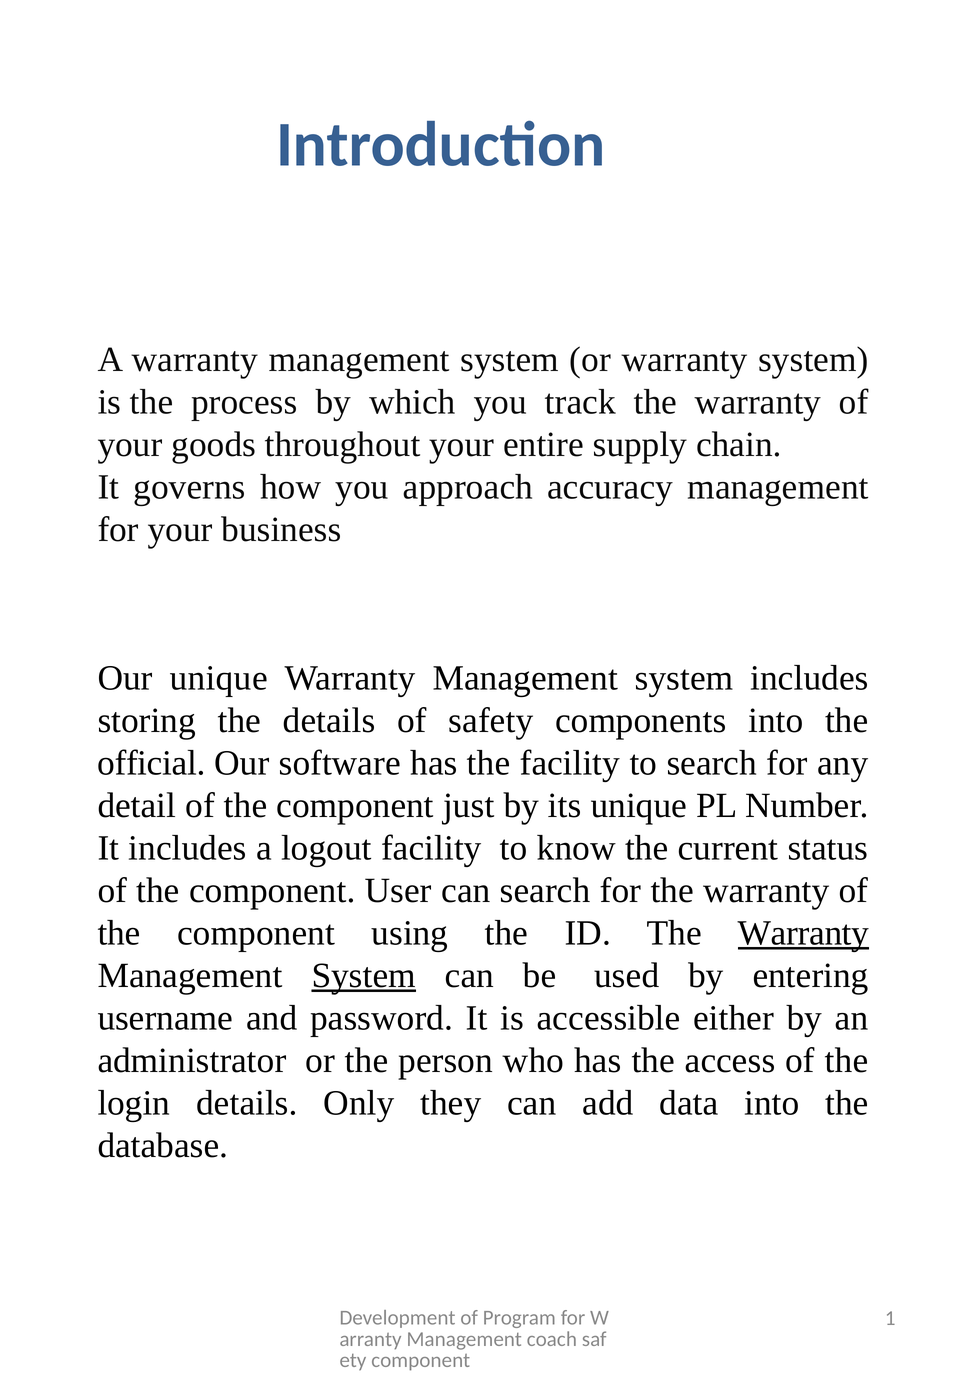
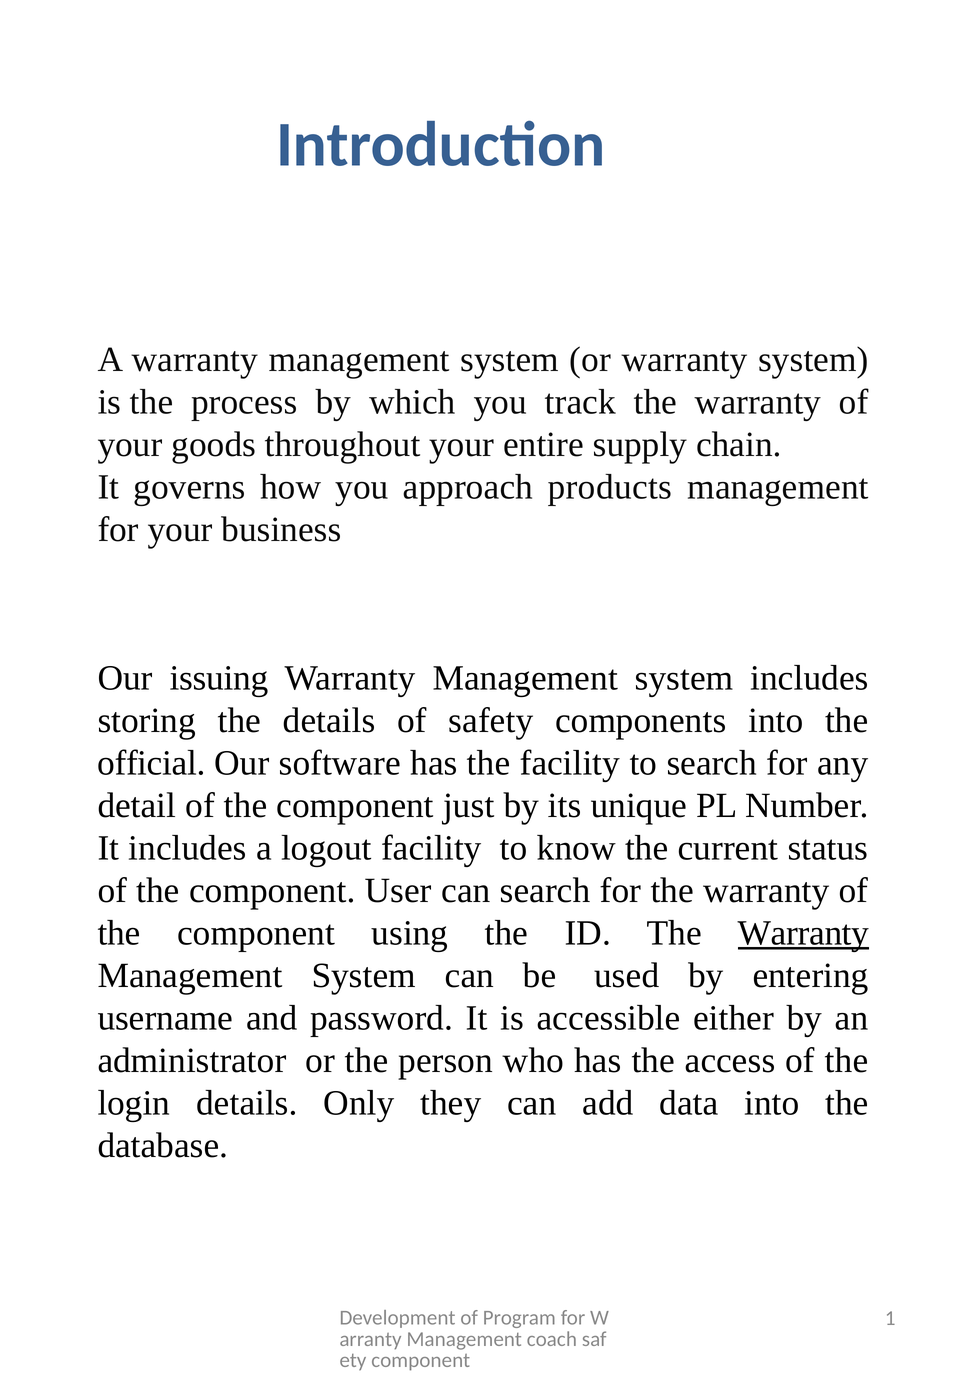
accuracy: accuracy -> products (610, 487)
Our unique: unique -> issuing (219, 678)
System underline: present -> none (364, 975)
